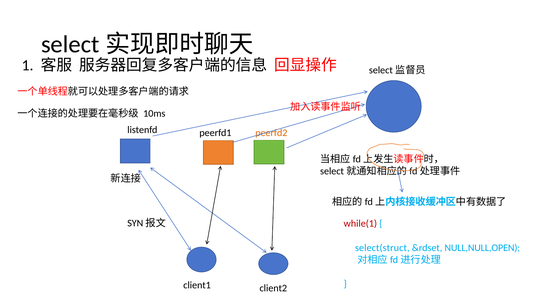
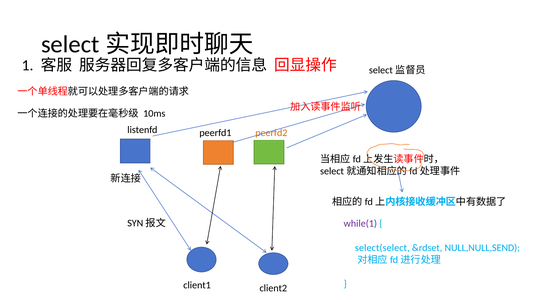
while(1 colour: red -> purple (360, 224)
select(struct: select(struct -> select(select (382, 248)
NULL,NULL,OPEN: NULL,NULL,OPEN -> NULL,NULL,SEND (482, 248)
